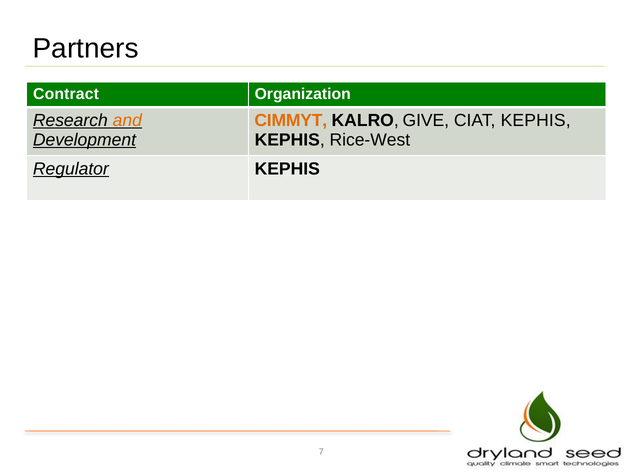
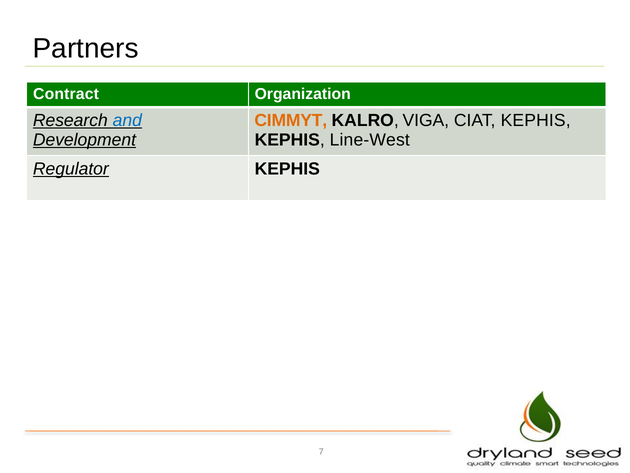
and colour: orange -> blue (127, 120)
GIVE: GIVE -> VIGA (426, 120)
Rice-West: Rice-West -> Line-West (370, 140)
